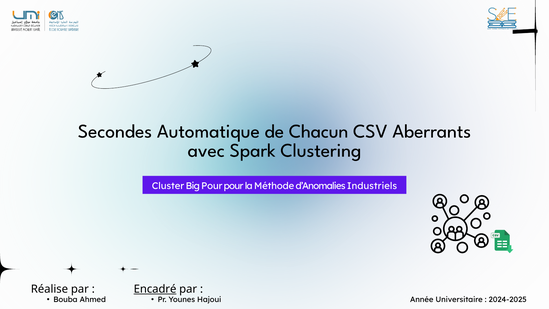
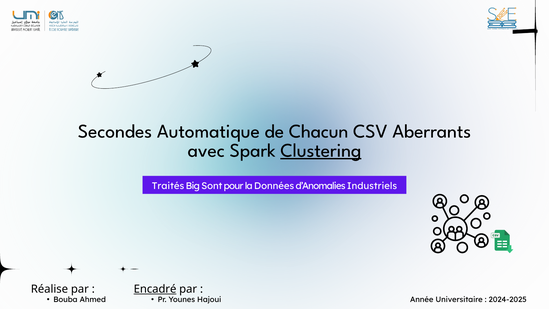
Clustering underline: none -> present (321, 150)
Cluster: Cluster -> Traités (168, 186)
Big Pour: Pour -> Sont (212, 186)
Méthode: Méthode -> Données (274, 186)
